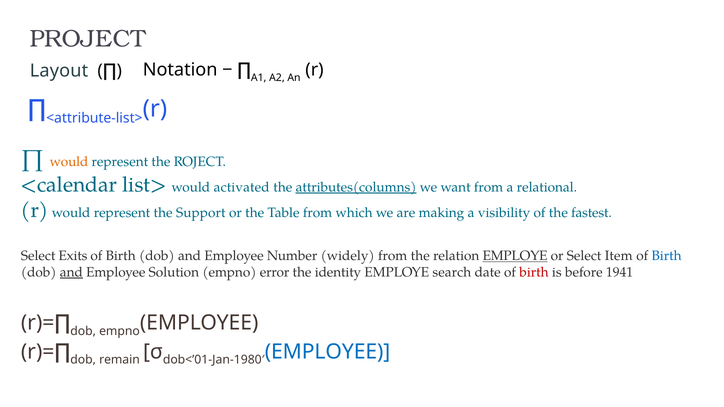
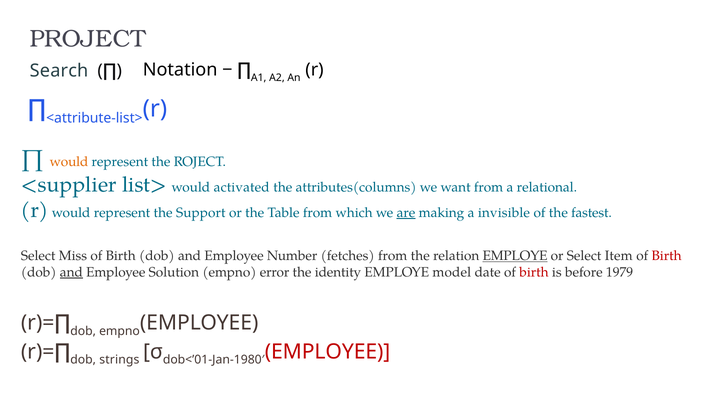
Layout: Layout -> Search (59, 71)
<calendar: <calendar -> <supplier (69, 185)
attributes(columns underline: present -> none (356, 187)
are underline: none -> present (406, 213)
visibility: visibility -> invisible (504, 213)
Exits: Exits -> Miss (73, 256)
widely: widely -> fetches (348, 256)
Birth colour: blue -> red (667, 256)
search: search -> model (452, 272)
1941: 1941 -> 1979 (620, 272)
remain: remain -> strings (119, 360)
EMPLOYEE colour: blue -> red (328, 352)
